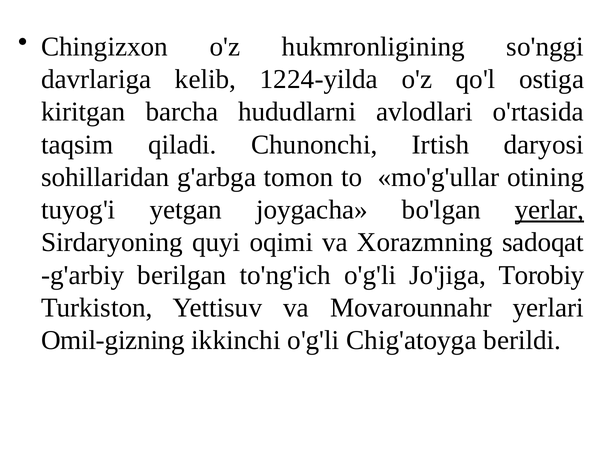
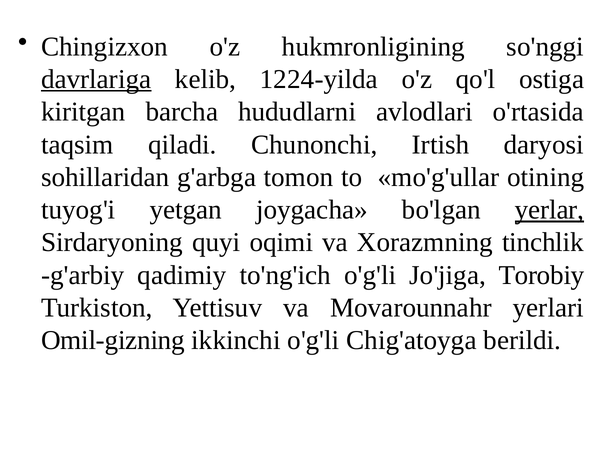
davrlariga underline: none -> present (96, 79)
sadoqat: sadoqat -> tinchlik (543, 242)
berilgan: berilgan -> qadimiy (182, 275)
